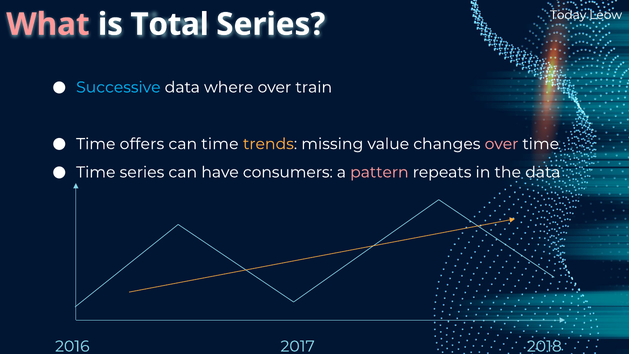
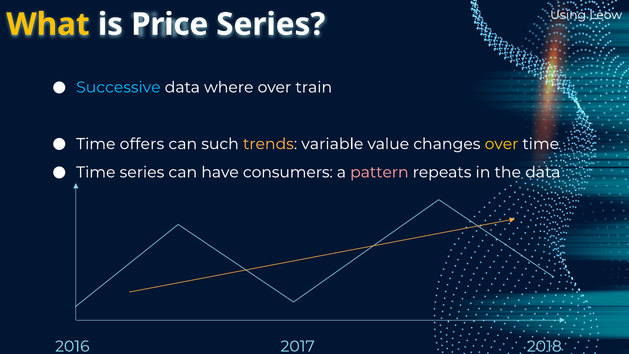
Today: Today -> Using (568, 15)
What colour: pink -> yellow (48, 24)
Total: Total -> Price (170, 24)
can time: time -> such (220, 144)
missing: missing -> variable (332, 144)
over colour: pink -> yellow (501, 144)
